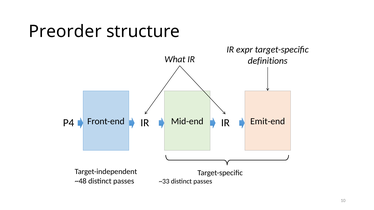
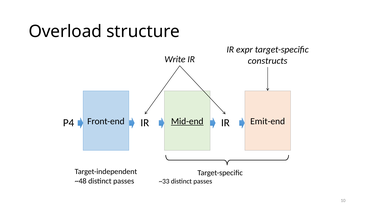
Preorder: Preorder -> Overload (65, 31)
What: What -> Write (175, 59)
definitions: definitions -> constructs (268, 61)
Mid-end underline: none -> present (187, 121)
